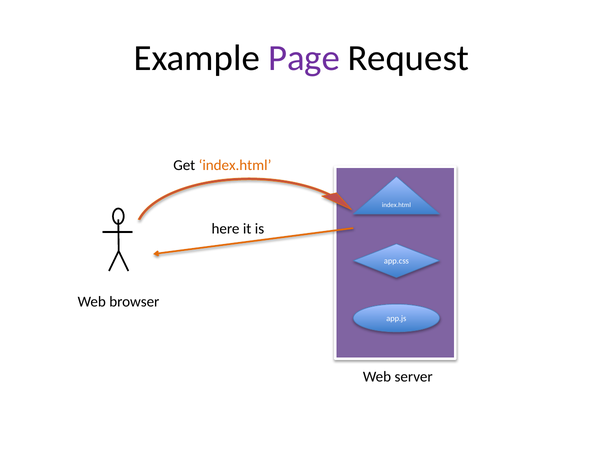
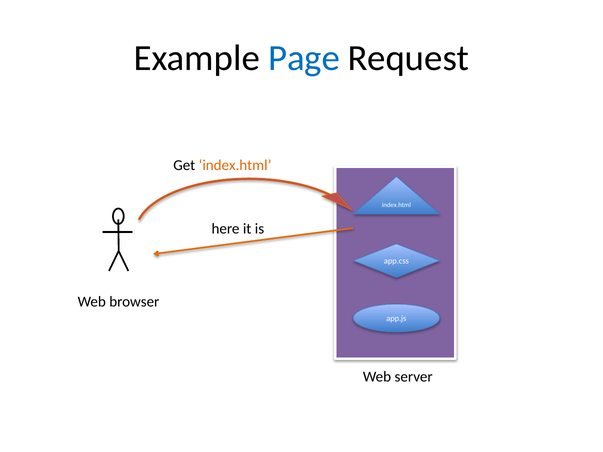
Page colour: purple -> blue (304, 58)
